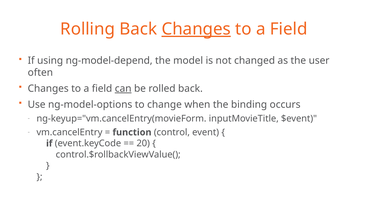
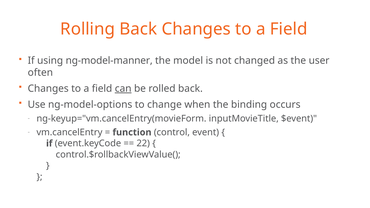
Changes underline: present -> none (196, 29)
ng-model-depend: ng-model-depend -> ng-model-manner (109, 61)
20: 20 -> 22 (143, 144)
